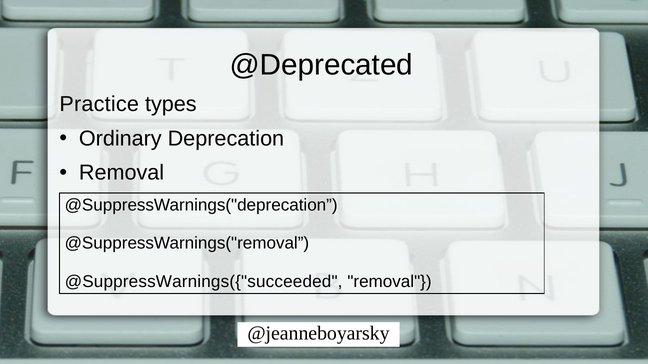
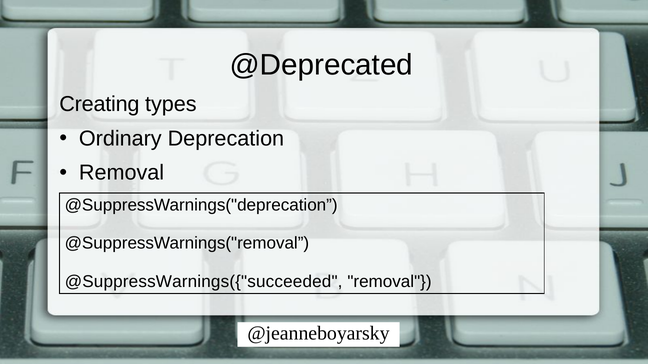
Practice: Practice -> Creating (99, 104)
